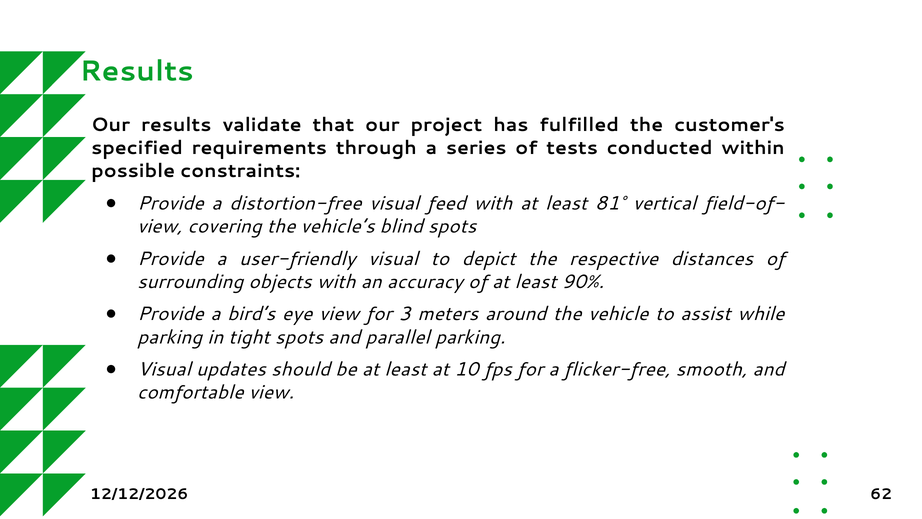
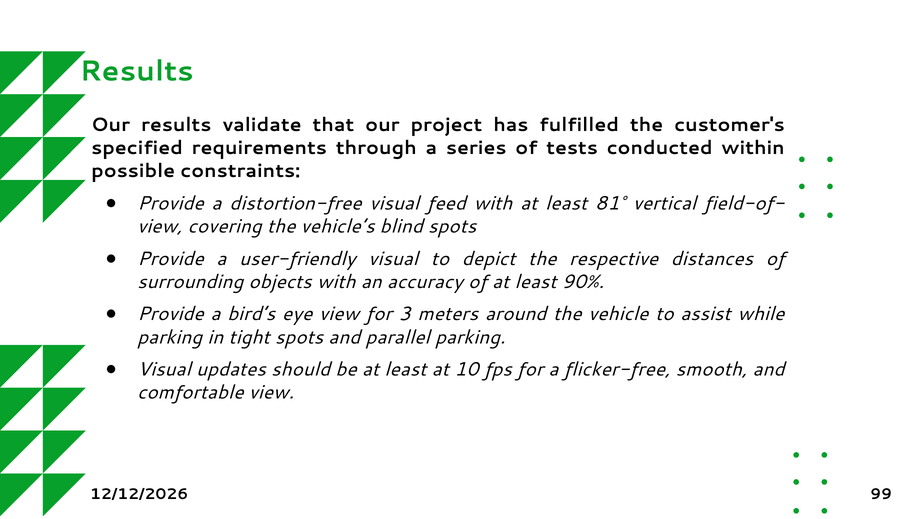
62: 62 -> 99 (881, 494)
